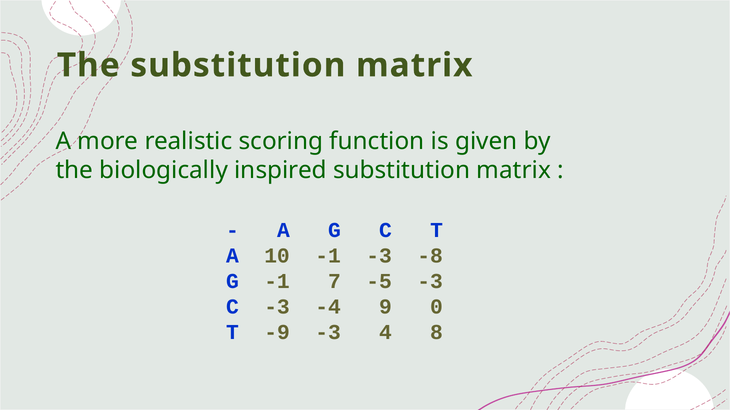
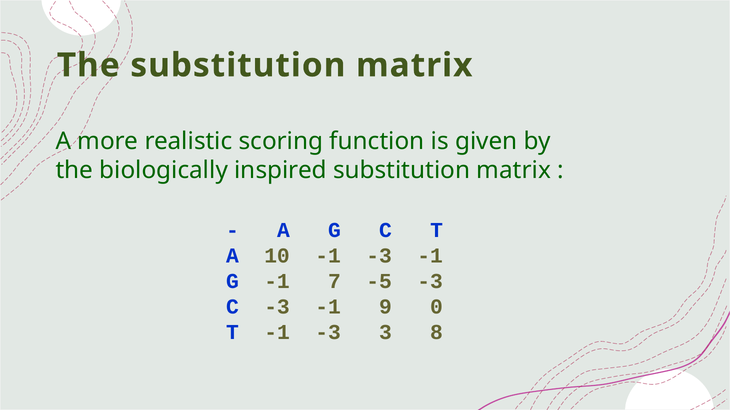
-1 -3 -8: -8 -> -1 (430, 256)
C -3 -4: -4 -> -1 (328, 307)
T -9: -9 -> -1 (277, 333)
4: 4 -> 3 (385, 333)
